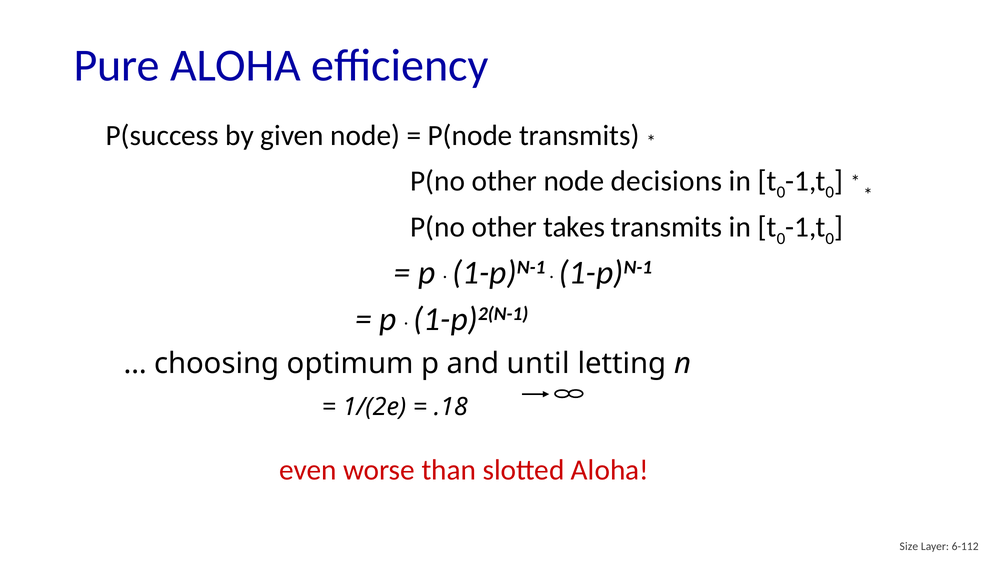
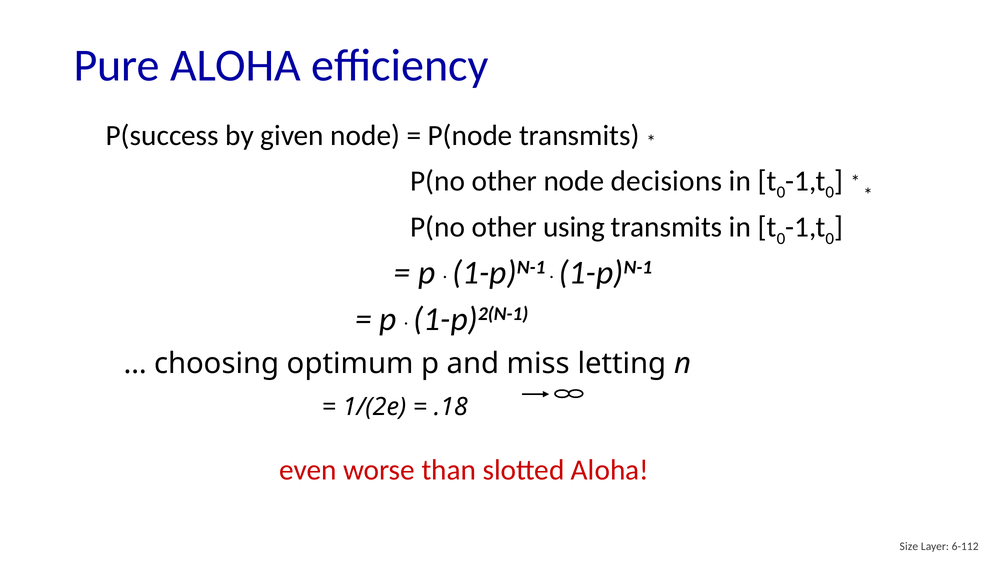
takes: takes -> using (574, 227)
until: until -> miss (538, 364)
